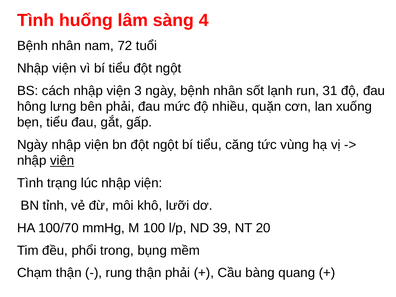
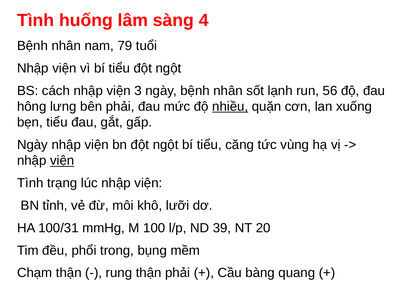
72: 72 -> 79 (125, 46)
31: 31 -> 56 (330, 91)
nhiều underline: none -> present (230, 107)
100/70: 100/70 -> 100/31 (58, 228)
